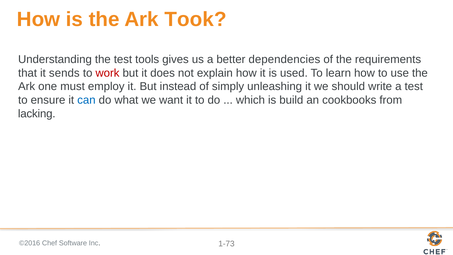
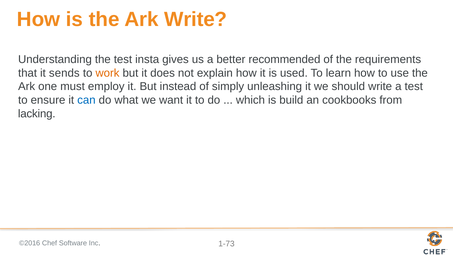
Ark Took: Took -> Write (196, 19)
tools: tools -> insta (147, 59)
dependencies: dependencies -> recommended (284, 59)
work colour: red -> orange (107, 73)
